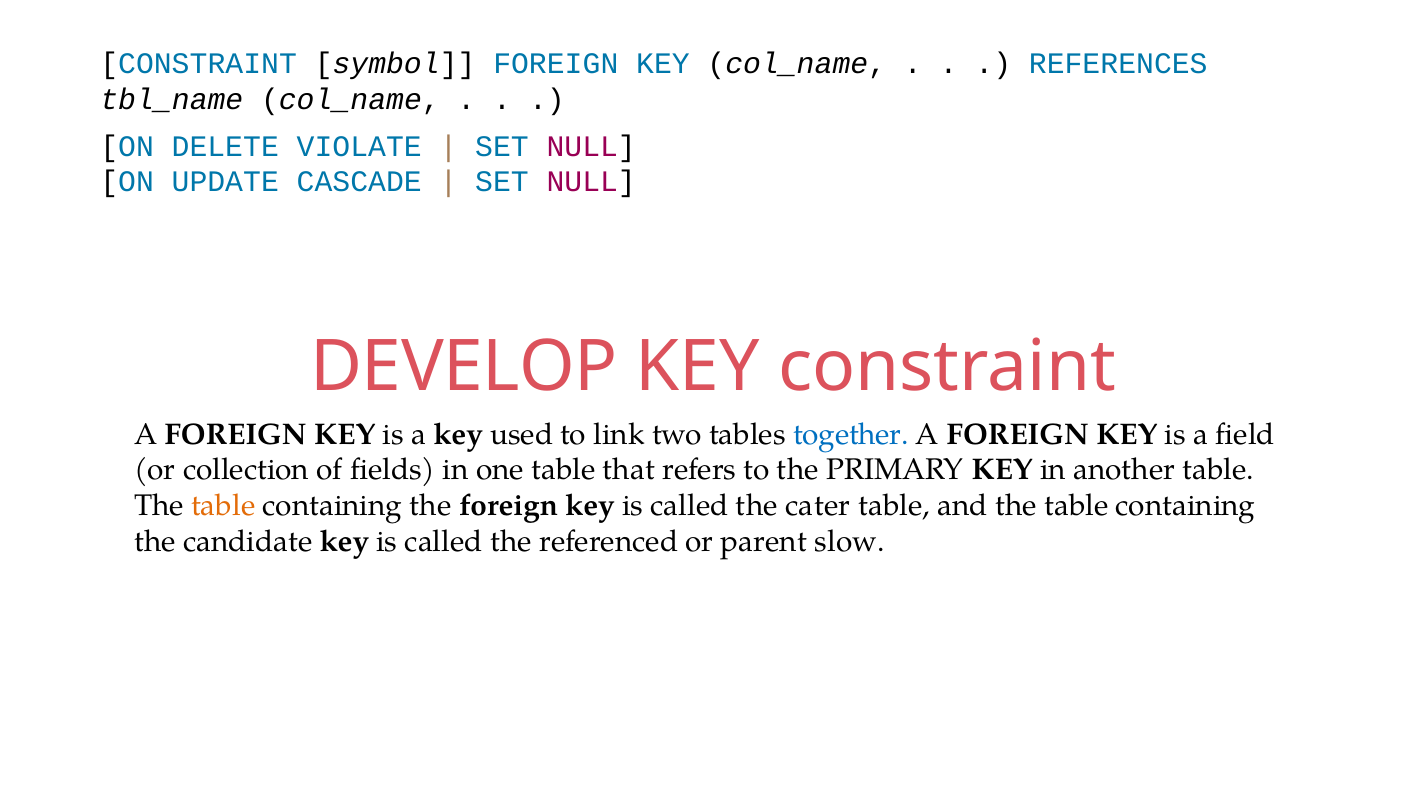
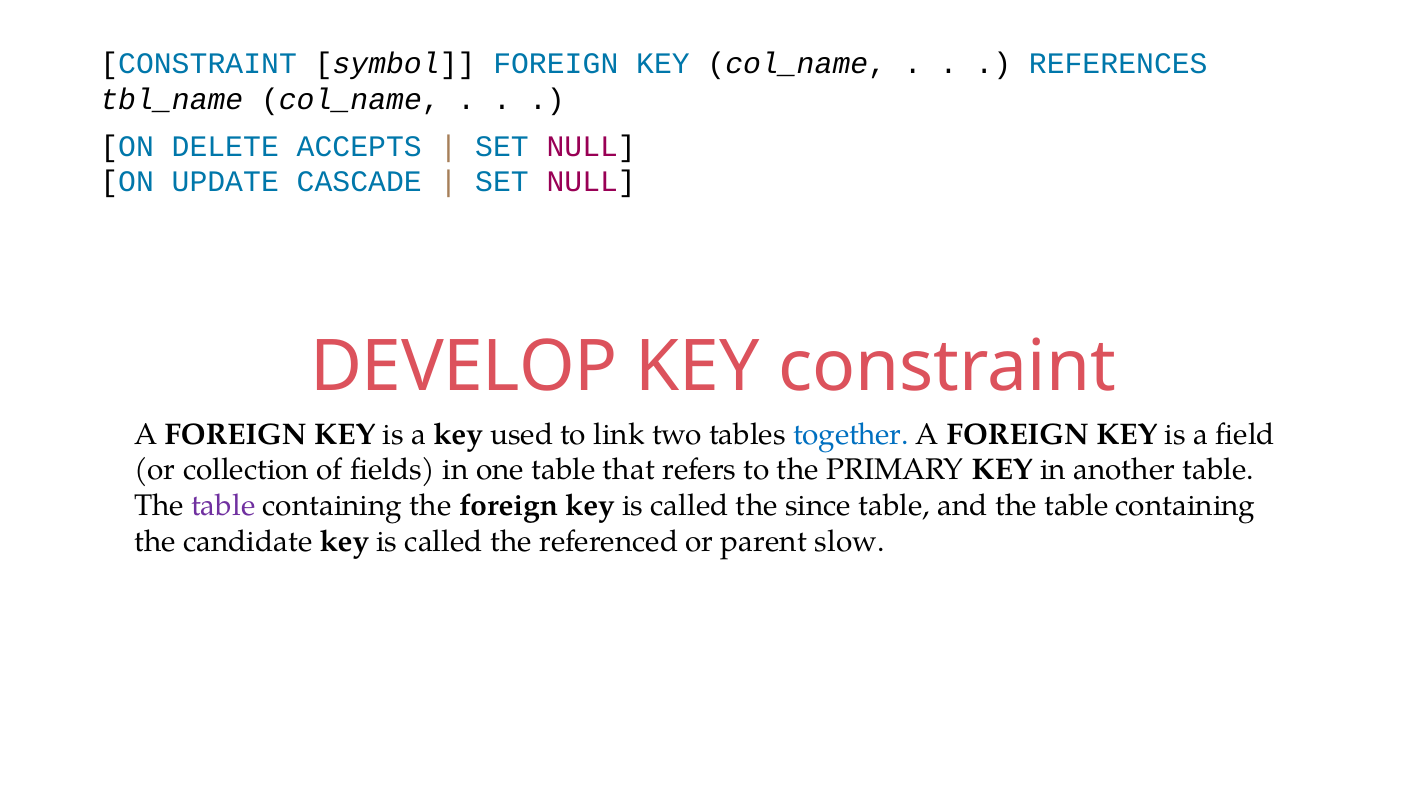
VIOLATE: VIOLATE -> ACCEPTS (359, 146)
table colour: orange -> purple (223, 506)
cater: cater -> since (818, 506)
